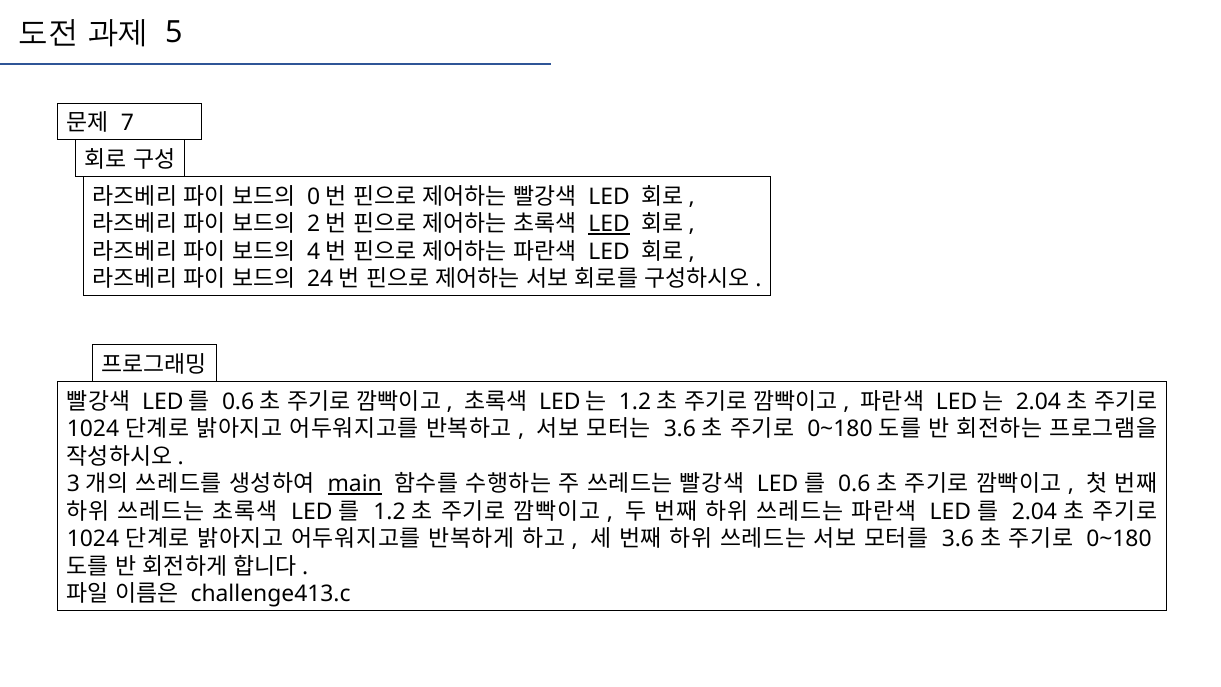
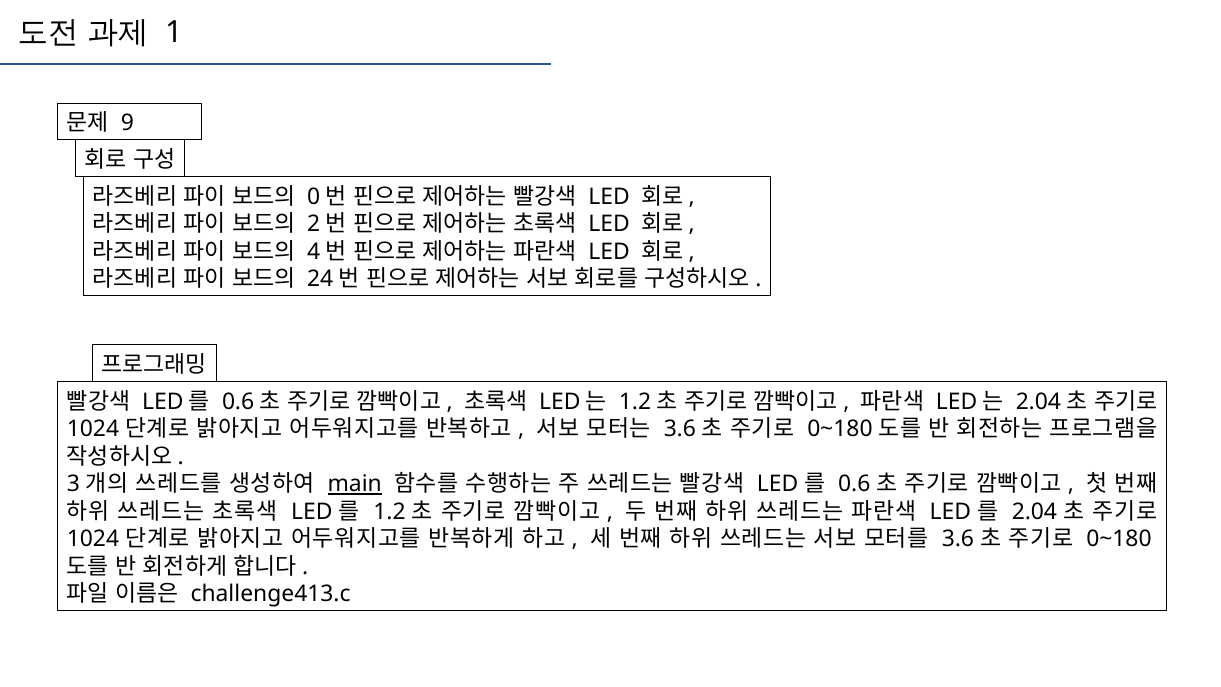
5: 5 -> 1 (174, 33)
7: 7 -> 9 (127, 123)
LED underline: present -> none (609, 224)
